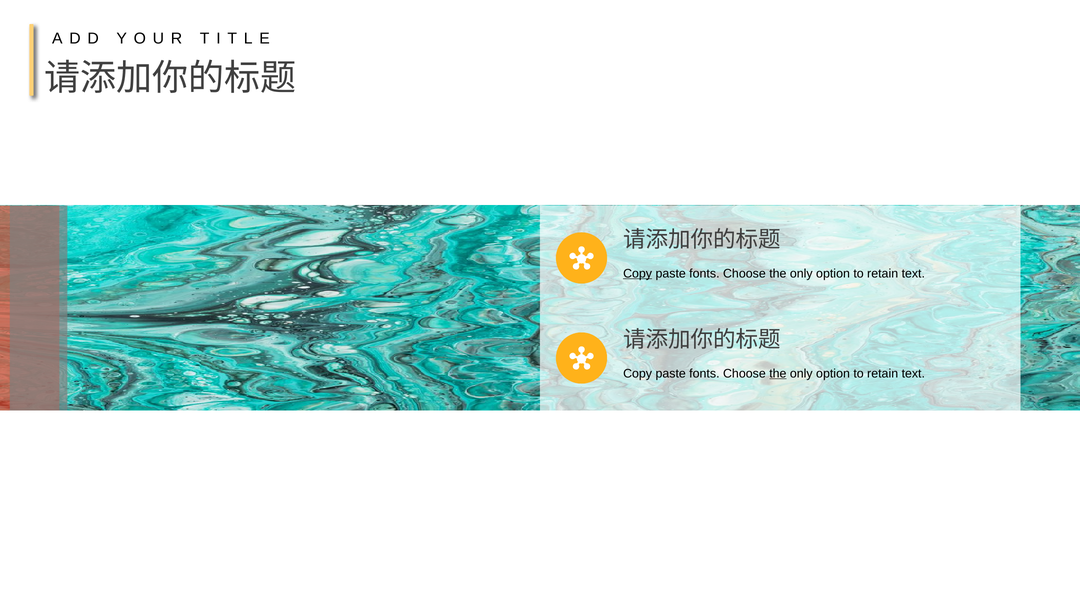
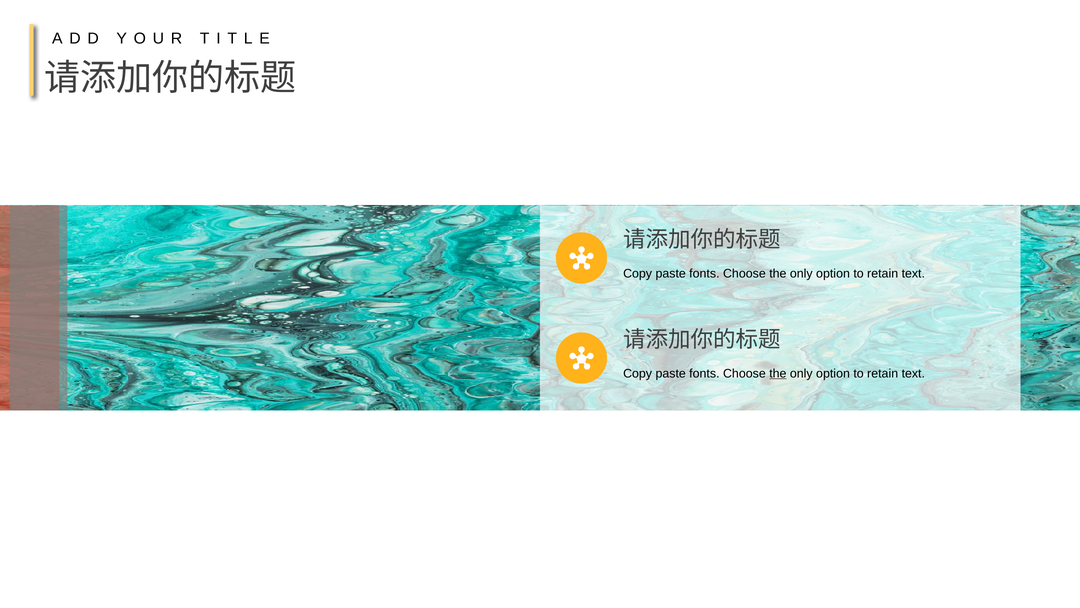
Copy underline: present -> none (638, 273)
